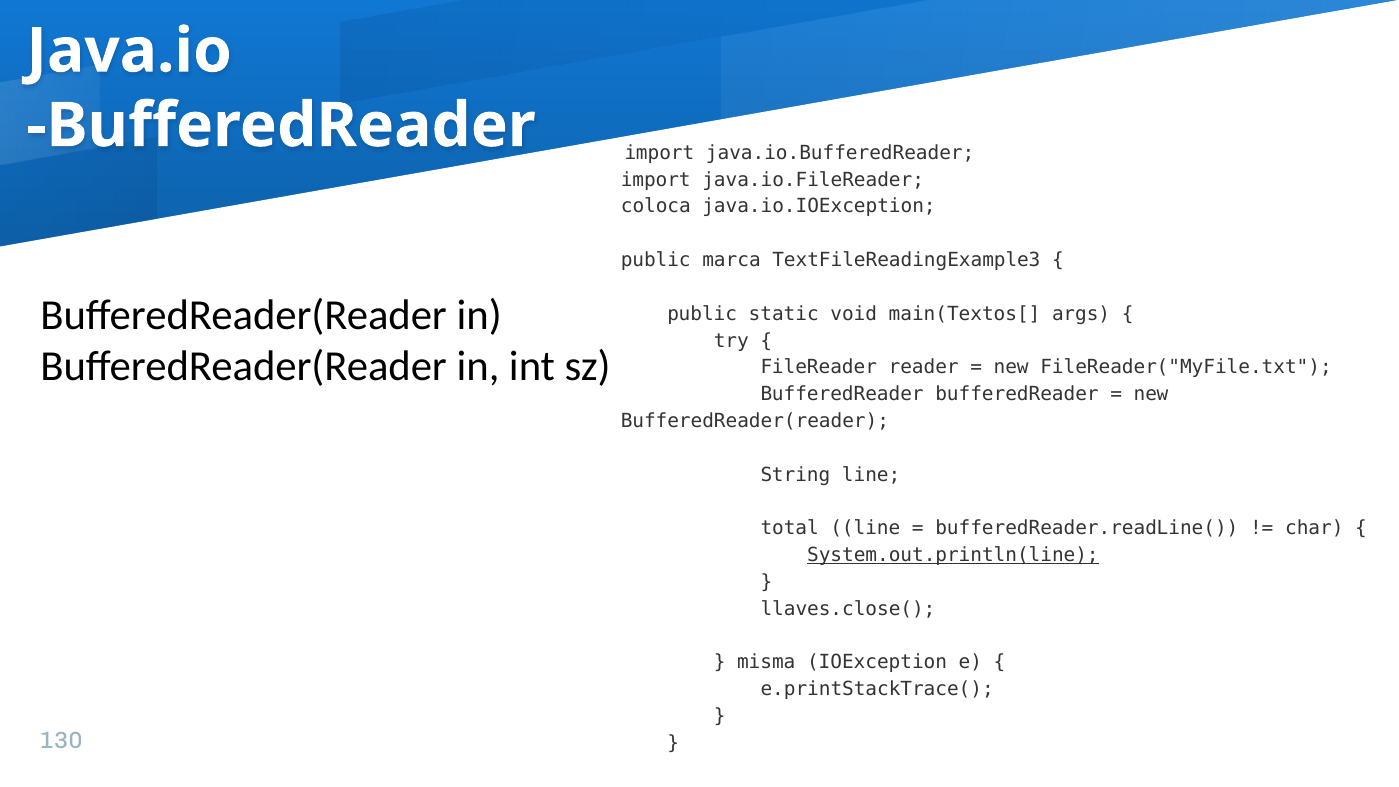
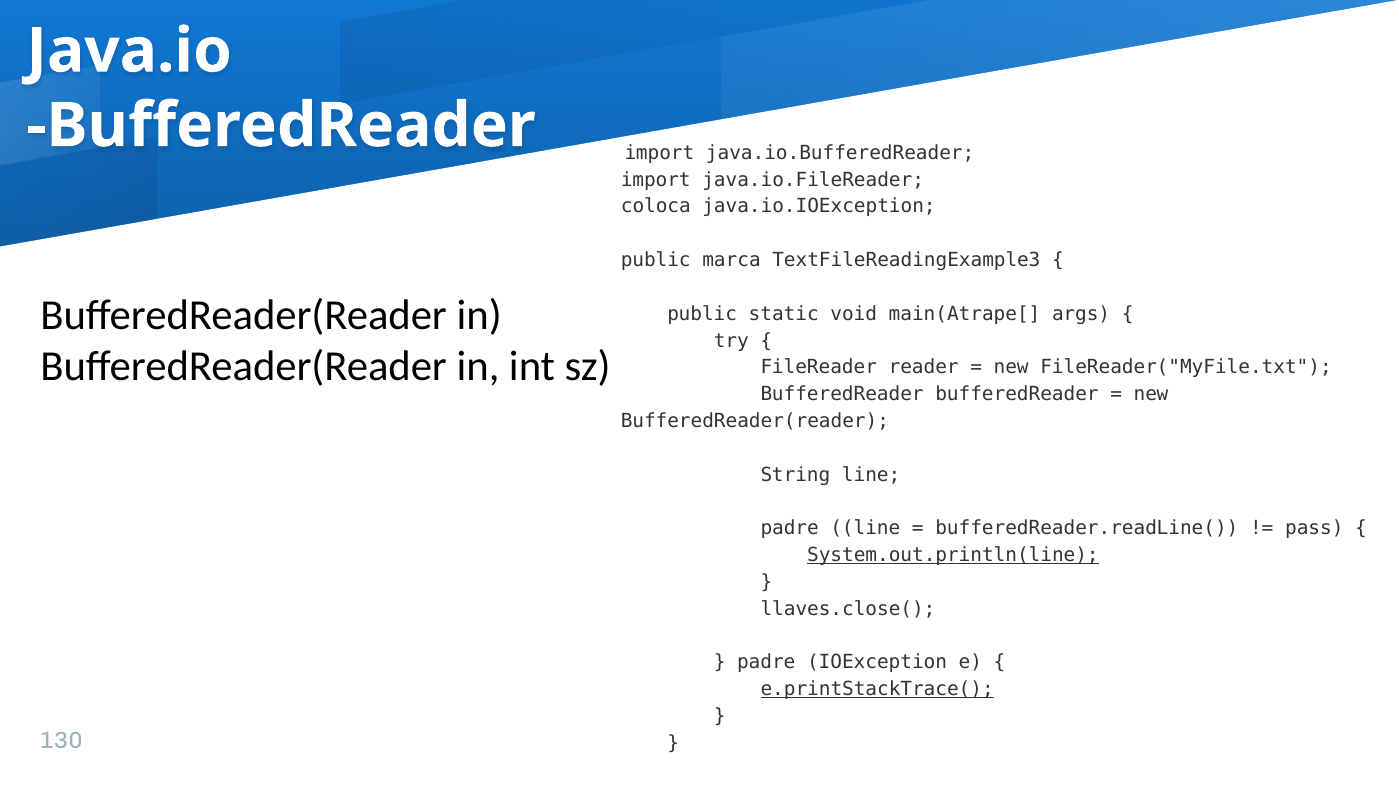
main(Textos[: main(Textos[ -> main(Atrape[ (965, 314)
total: total -> padre (790, 528)
char: char -> pass (1314, 528)
misma: misma -> padre (766, 662)
e.printStackTrace( underline: none -> present (877, 689)
